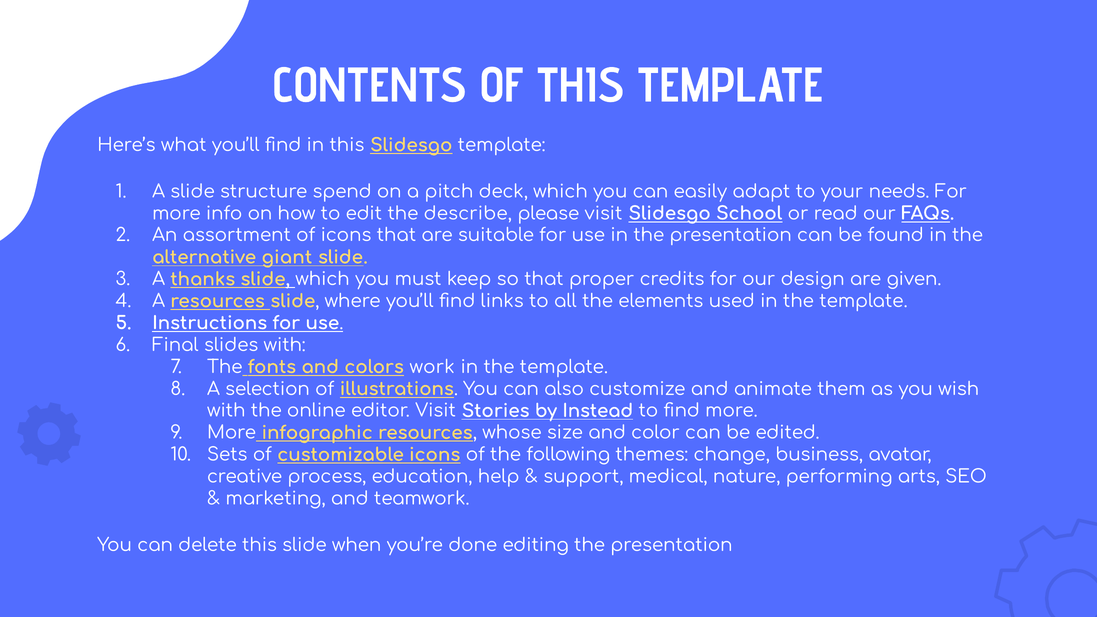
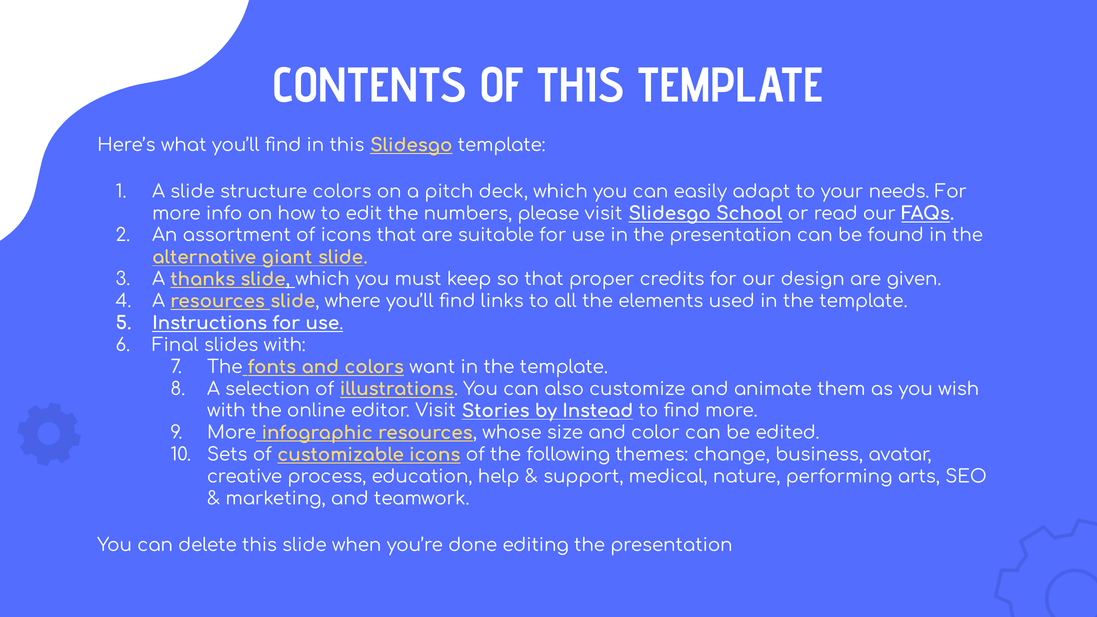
structure spend: spend -> colors (342, 192)
describe: describe -> numbers (468, 214)
work: work -> want (432, 367)
